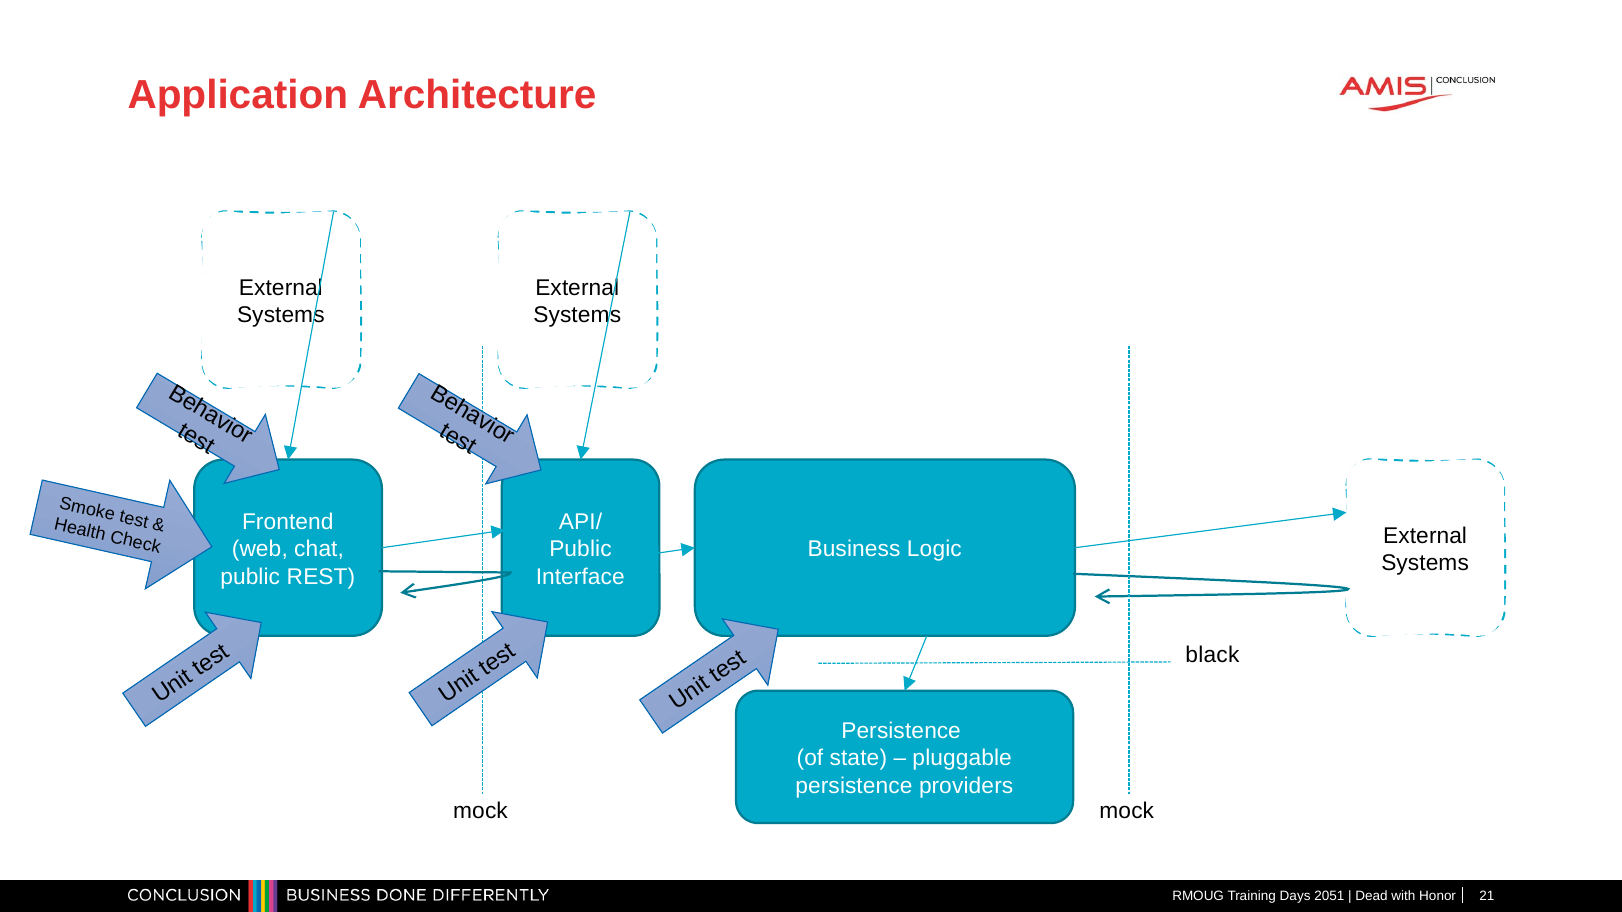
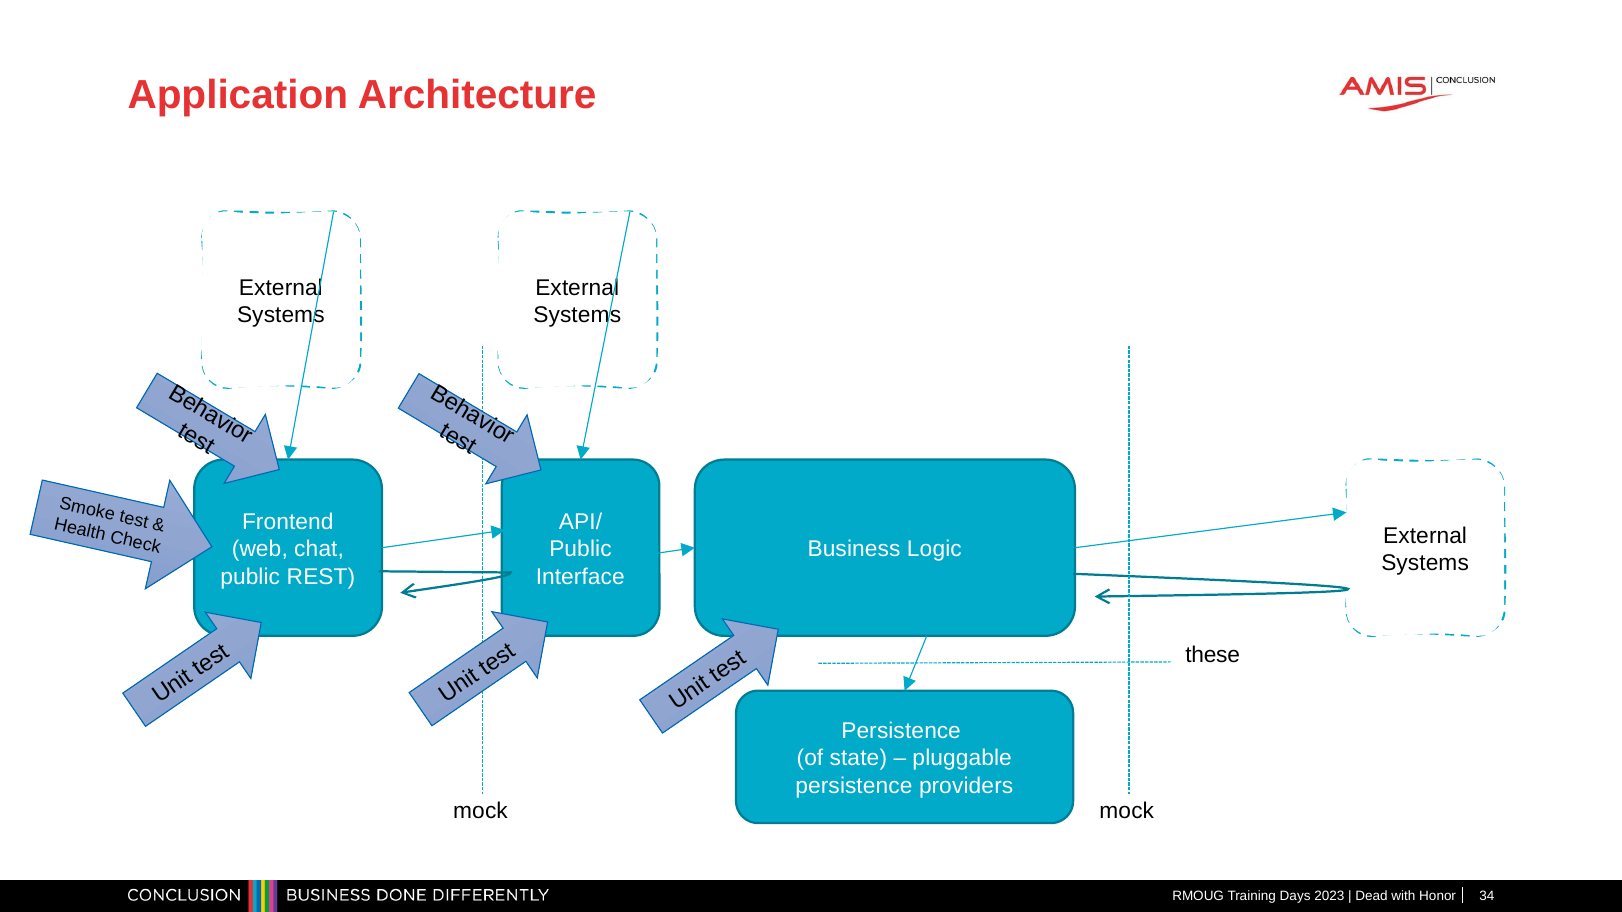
black: black -> these (1213, 655)
2051: 2051 -> 2023 (1329, 897)
21: 21 -> 34 (1487, 897)
